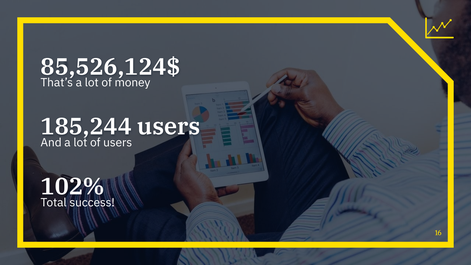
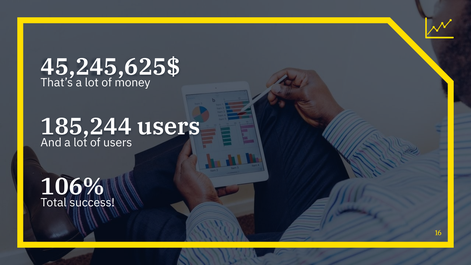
85,526,124$: 85,526,124$ -> 45,245,625$ (111, 67)
102%: 102% -> 106% (73, 187)
